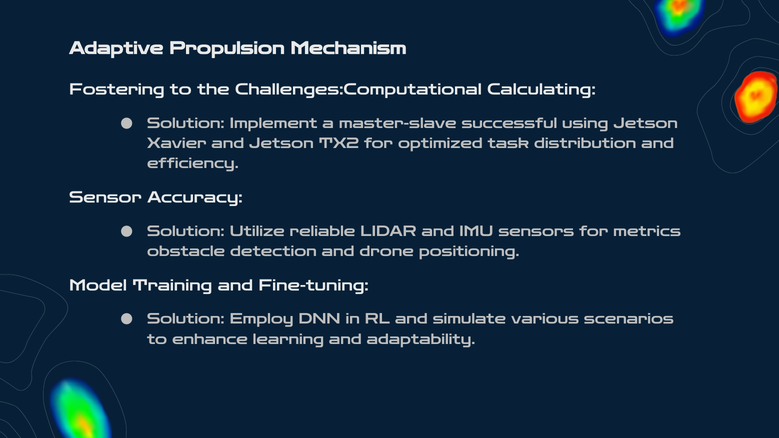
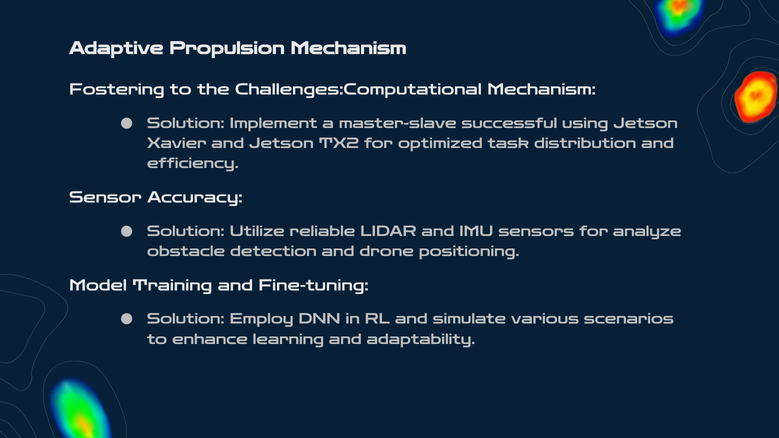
Challenges:Computational Calculating: Calculating -> Mechanism (542, 90)
metrics: metrics -> analyze (647, 231)
